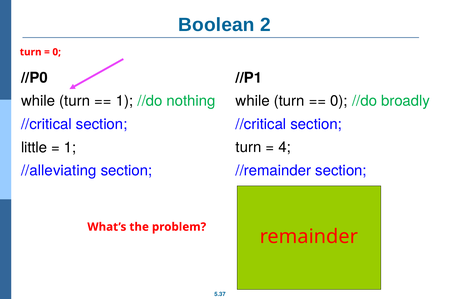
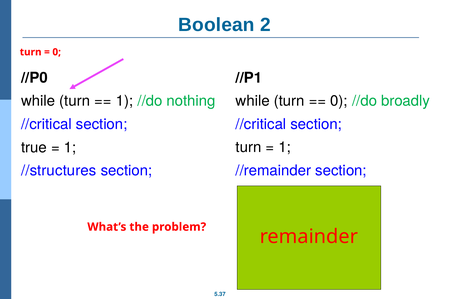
4: 4 -> 1 (285, 148)
little: little -> true (34, 148)
//alleviating: //alleviating -> //structures (59, 171)
